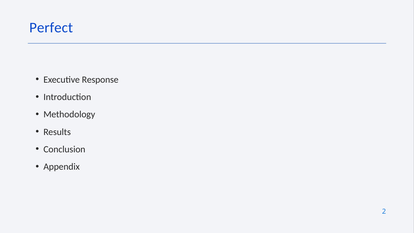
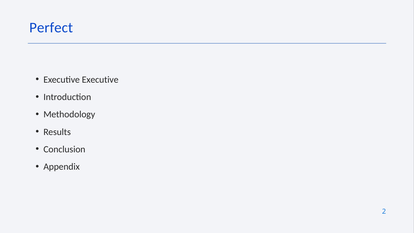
Executive Response: Response -> Executive (100, 80)
